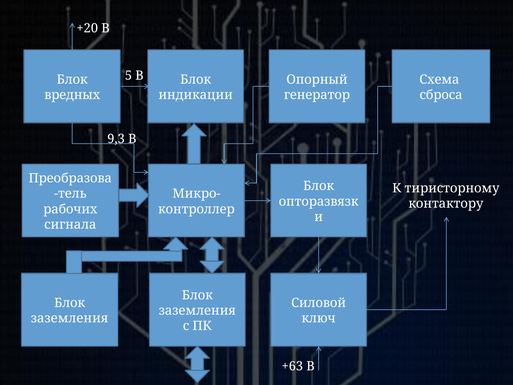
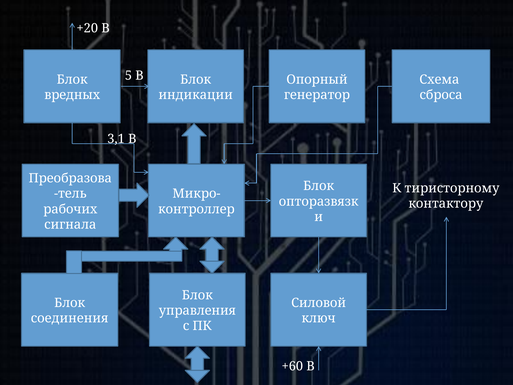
9,3: 9,3 -> 3,1 (116, 139)
заземления: заземления -> управления (197, 310)
заземления: заземления -> соединения (70, 318)
+63: +63 -> +60 (292, 366)
